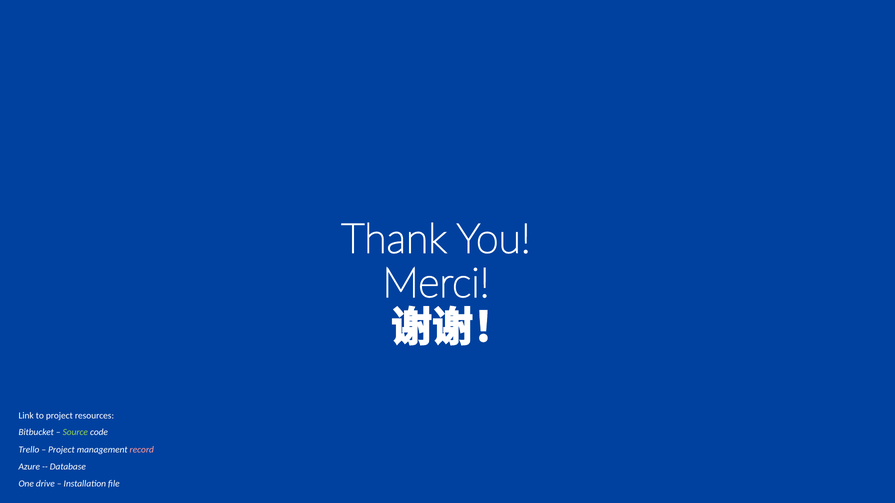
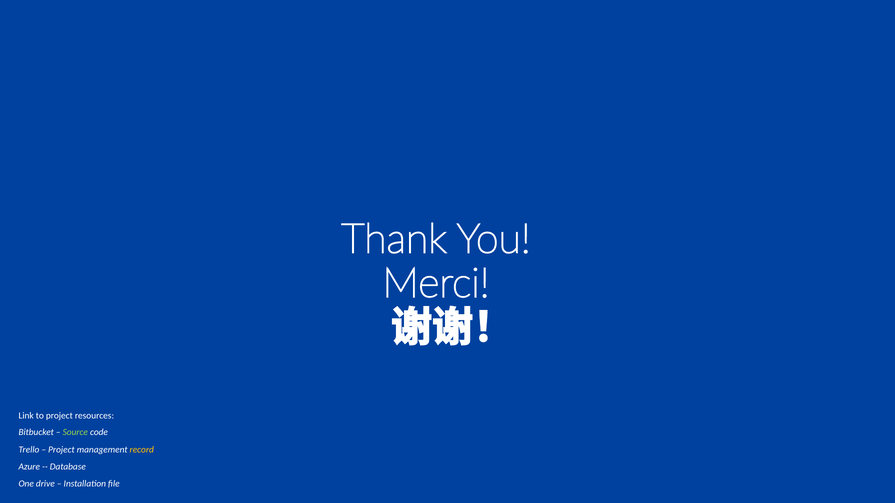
record colour: pink -> yellow (142, 450)
